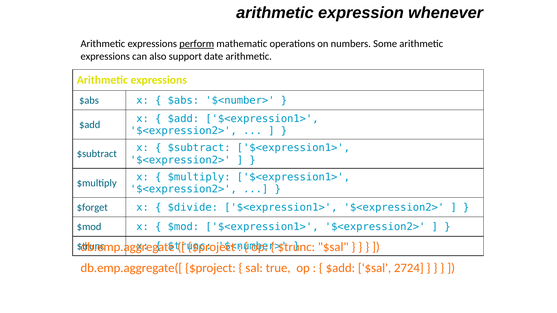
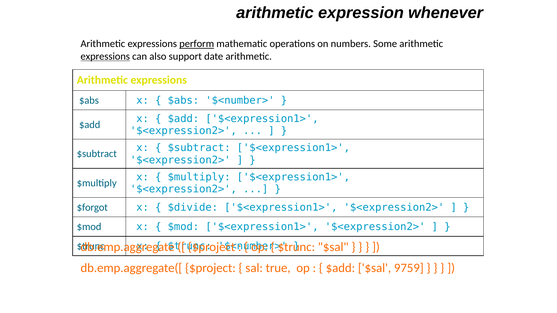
expressions underline: none -> present (105, 56)
$forget: $forget -> $forgot (92, 208)
2724: 2724 -> 9759 (409, 268)
